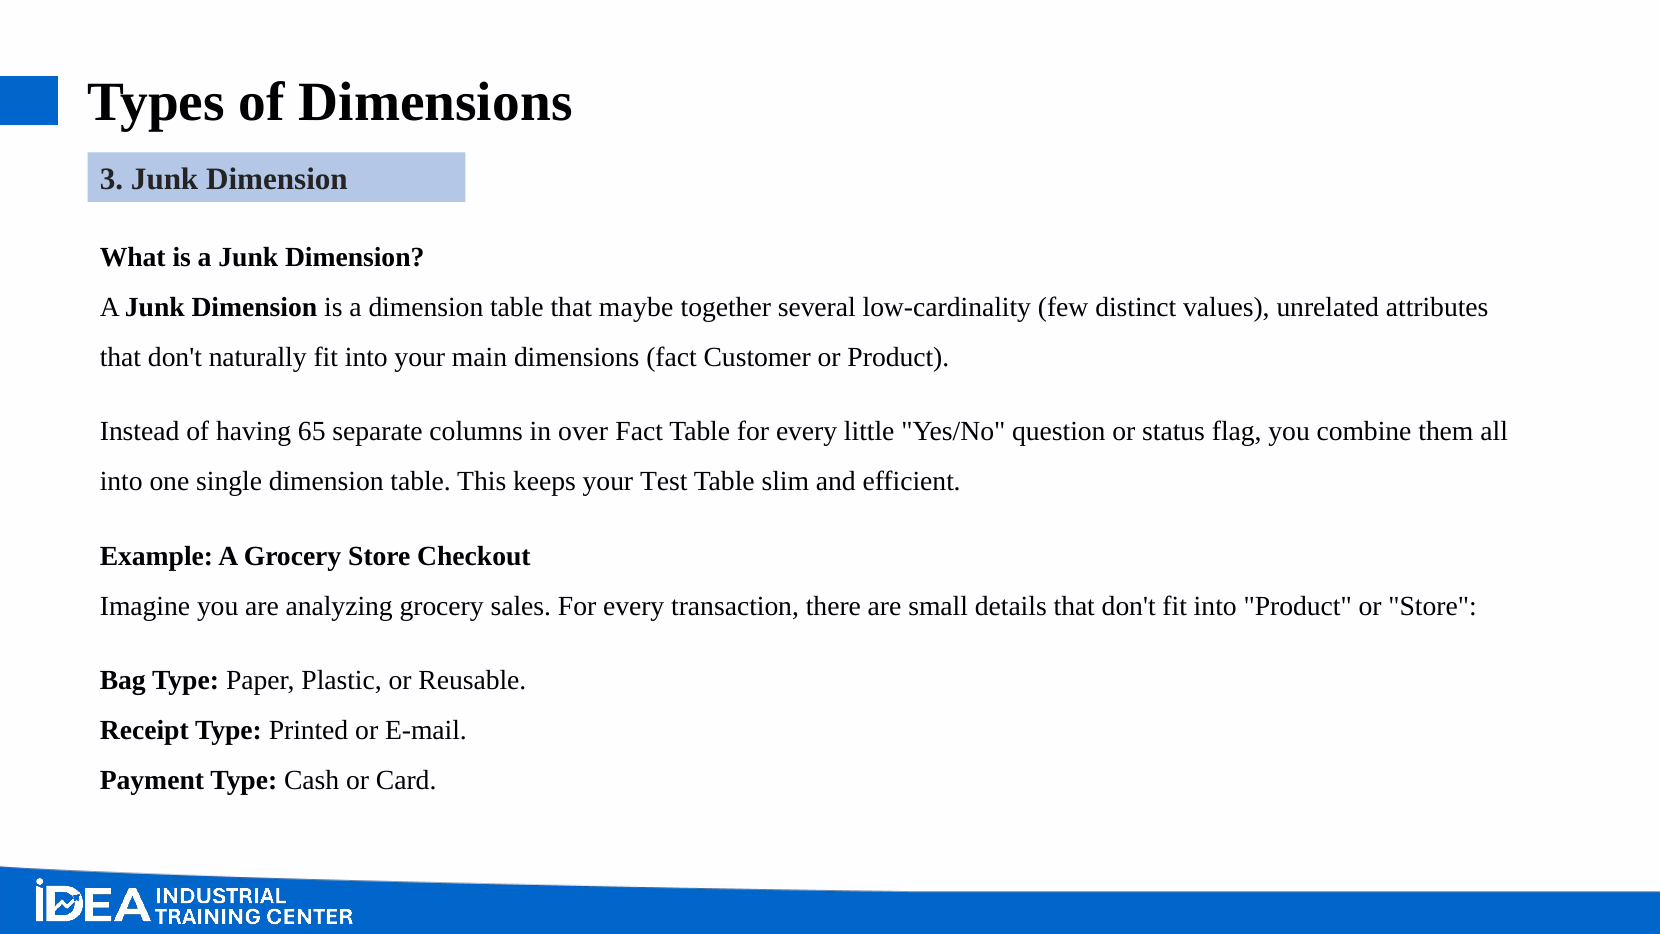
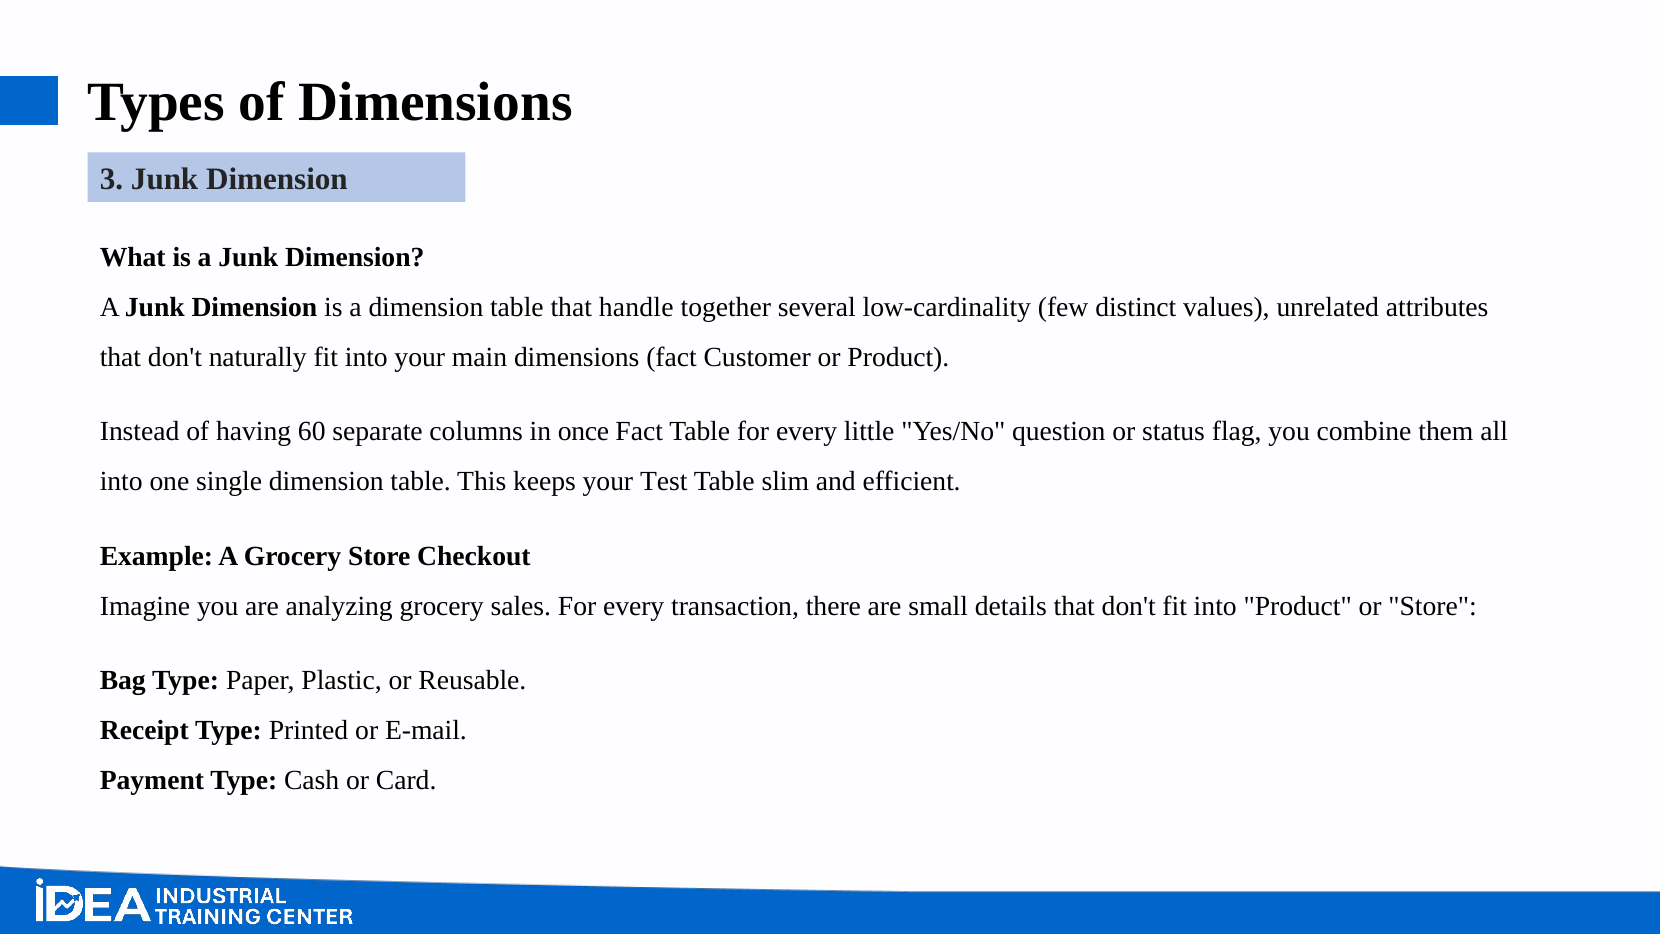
maybe: maybe -> handle (636, 307)
65: 65 -> 60 (312, 432)
over: over -> once (583, 432)
